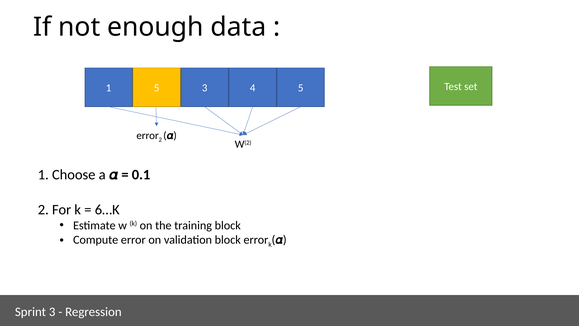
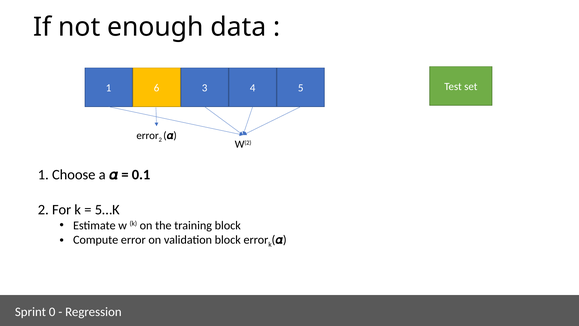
1 5: 5 -> 6 (157, 88)
6…K: 6…K -> 5…K (107, 209)
Sprint 3: 3 -> 0 (52, 312)
